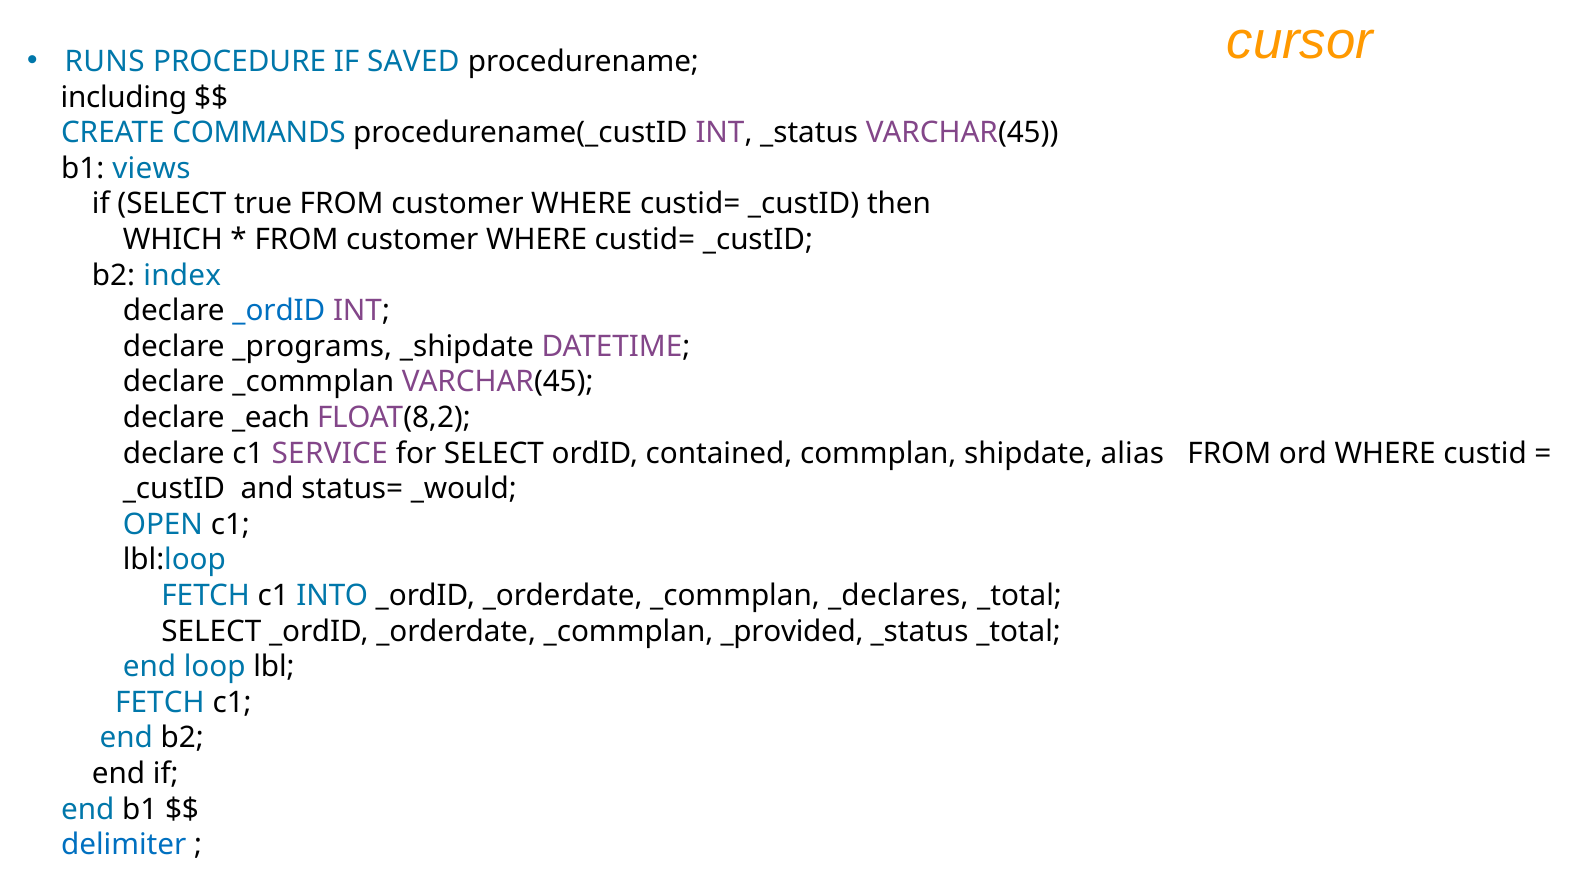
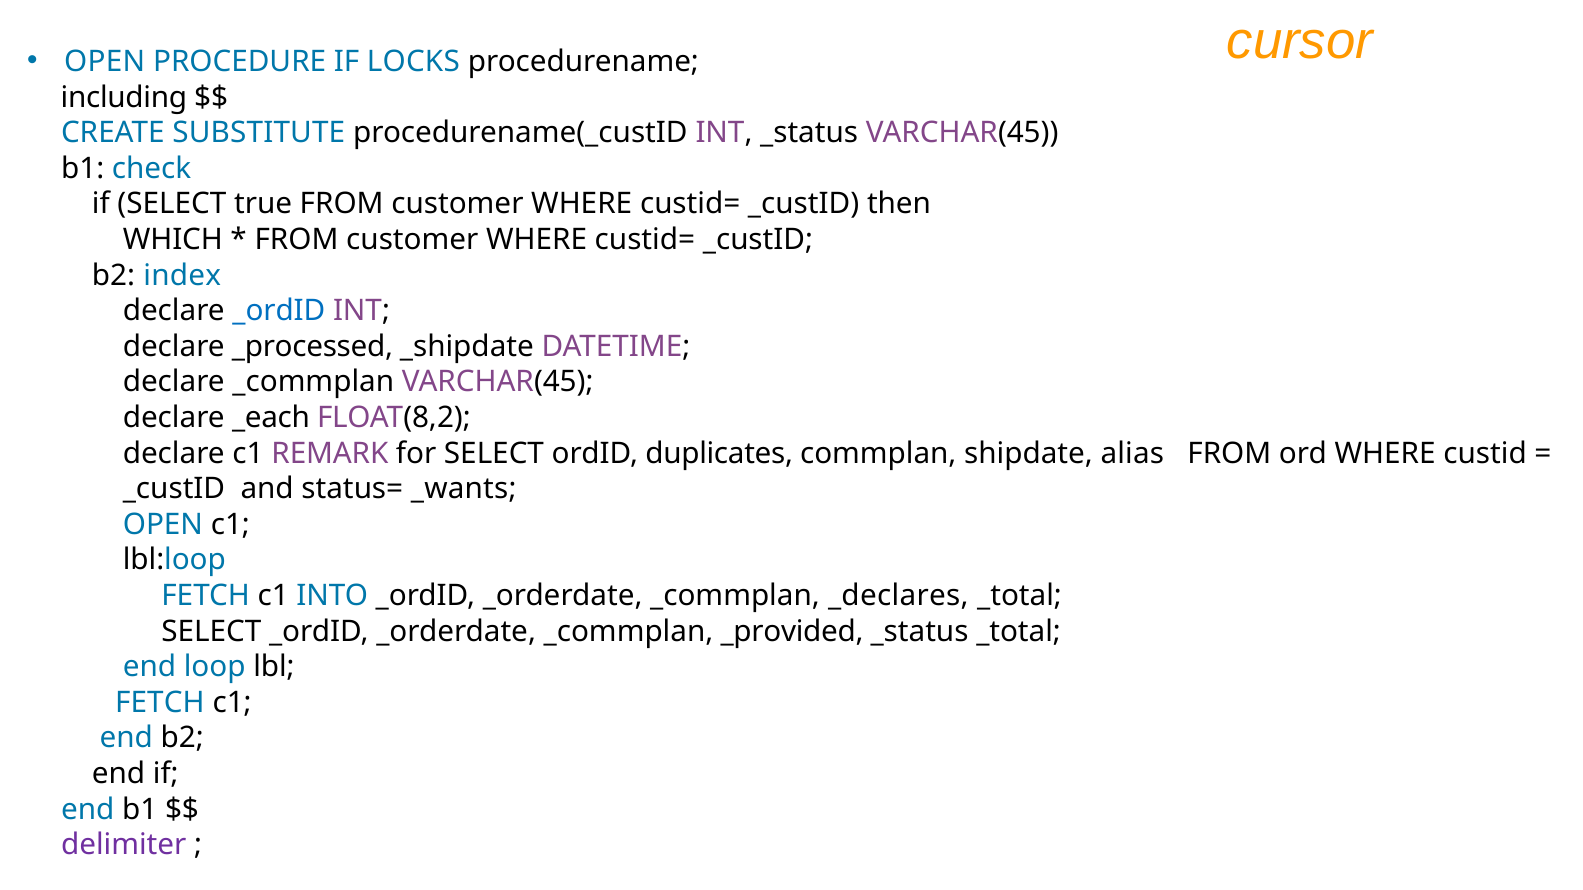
RUNS: RUNS -> OPEN (105, 62)
SAVED: SAVED -> LOCKS (413, 62)
COMMANDS: COMMANDS -> SUBSTITUTE (259, 133)
views: views -> check (152, 169)
_programs: _programs -> _processed (312, 347)
SERVICE: SERVICE -> REMARK (330, 454)
contained: contained -> duplicates (719, 454)
_would: _would -> _wants (464, 489)
delimiter colour: blue -> purple (124, 845)
